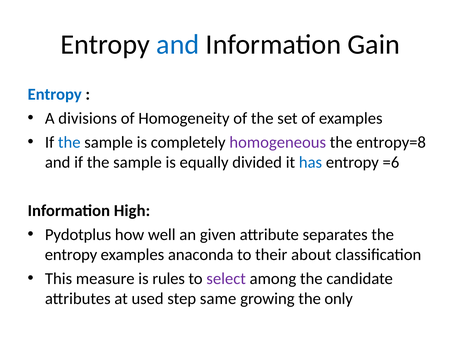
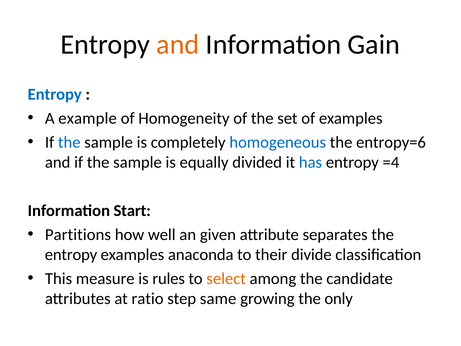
and colour: blue -> orange (178, 45)
divisions: divisions -> example (88, 118)
homogeneous colour: purple -> blue (278, 142)
entropy=8: entropy=8 -> entropy=6 (391, 142)
=6: =6 -> =4 (391, 162)
High: High -> Start (132, 210)
Pydotplus: Pydotplus -> Partitions (78, 234)
about: about -> divide (311, 254)
select colour: purple -> orange (226, 278)
used: used -> ratio (148, 298)
